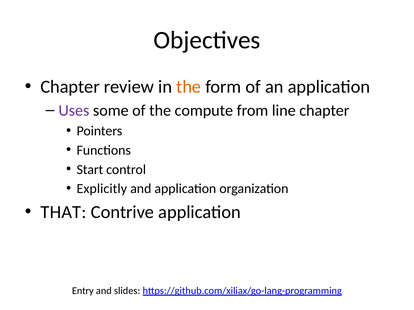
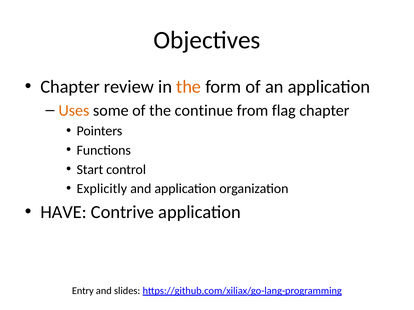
Uses colour: purple -> orange (74, 111)
compute: compute -> continue (204, 111)
line: line -> flag (284, 111)
THAT: THAT -> HAVE (64, 212)
